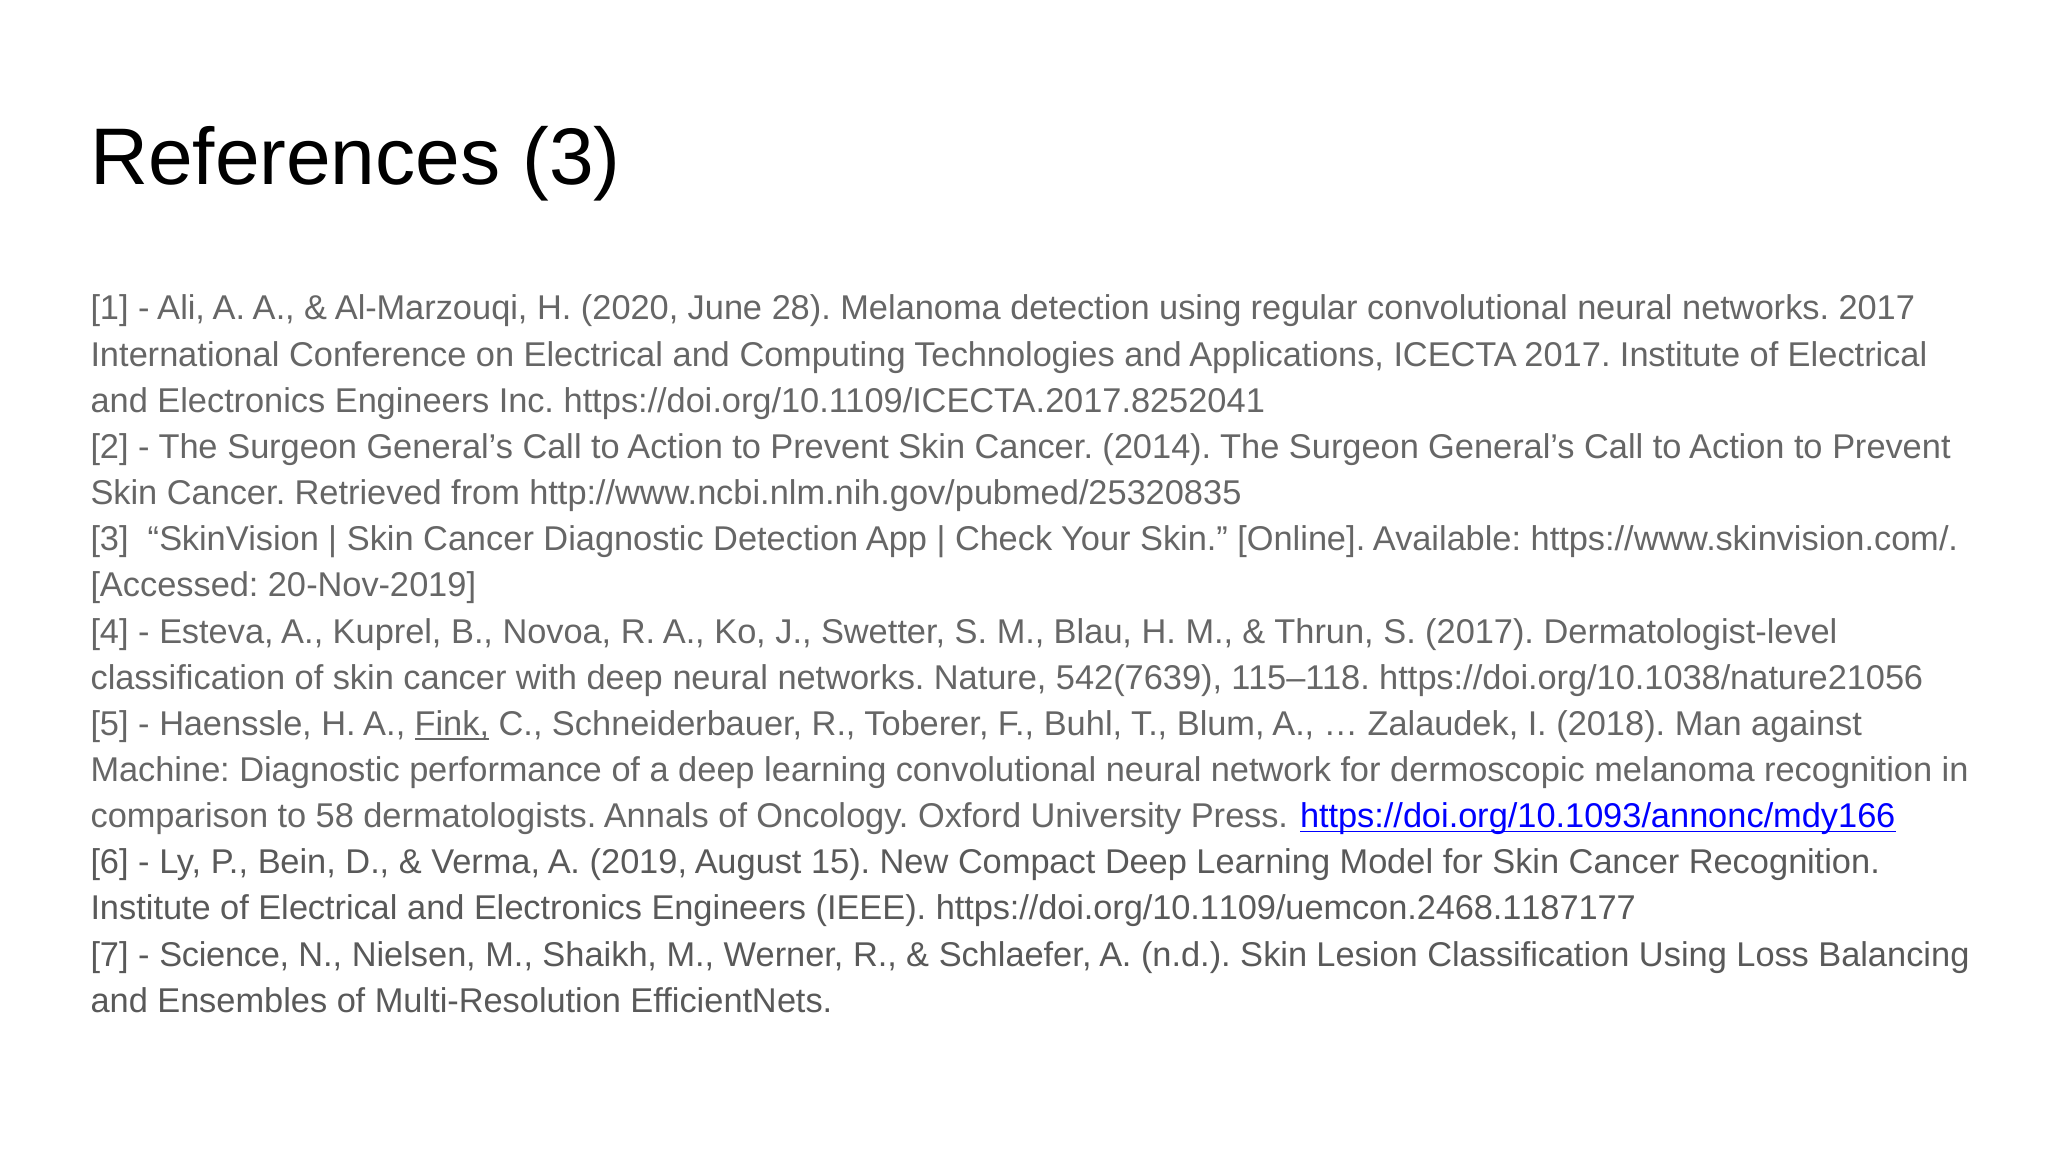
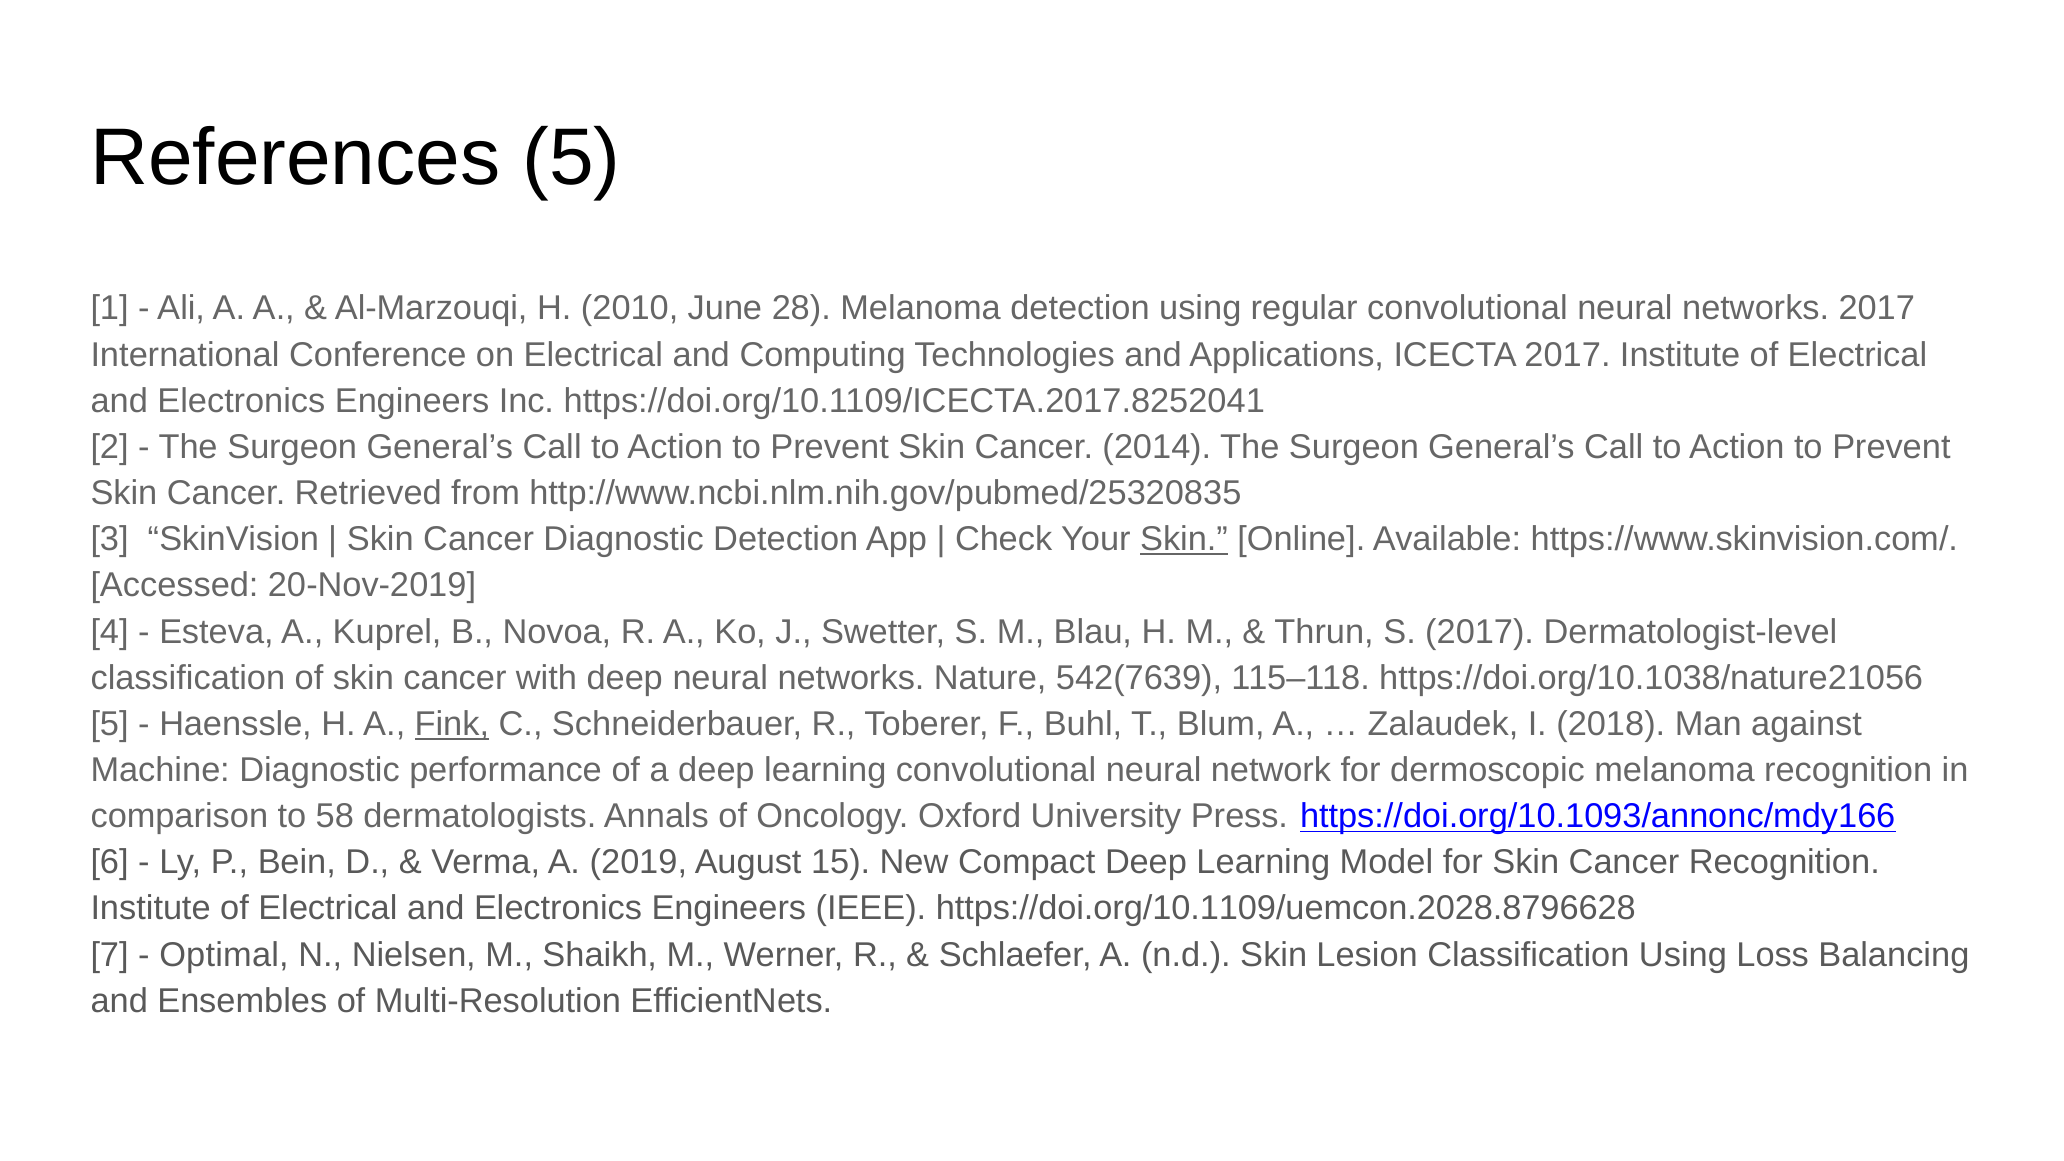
References 3: 3 -> 5 (571, 158)
2020: 2020 -> 2010 (630, 309)
Skin underline: none -> present (1184, 539)
https://doi.org/10.1109/uemcon.2468.1187177: https://doi.org/10.1109/uemcon.2468.1187177 -> https://doi.org/10.1109/uemcon.2028.8796628 (1286, 909)
Science: Science -> Optimal (224, 955)
